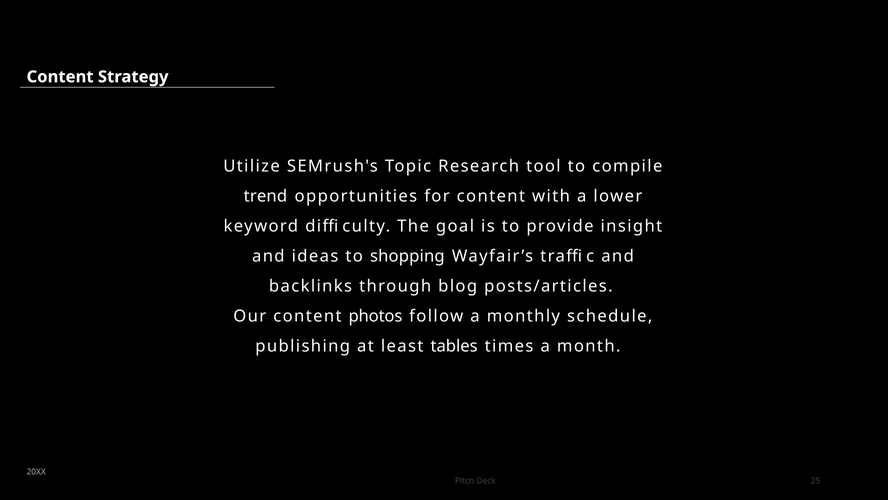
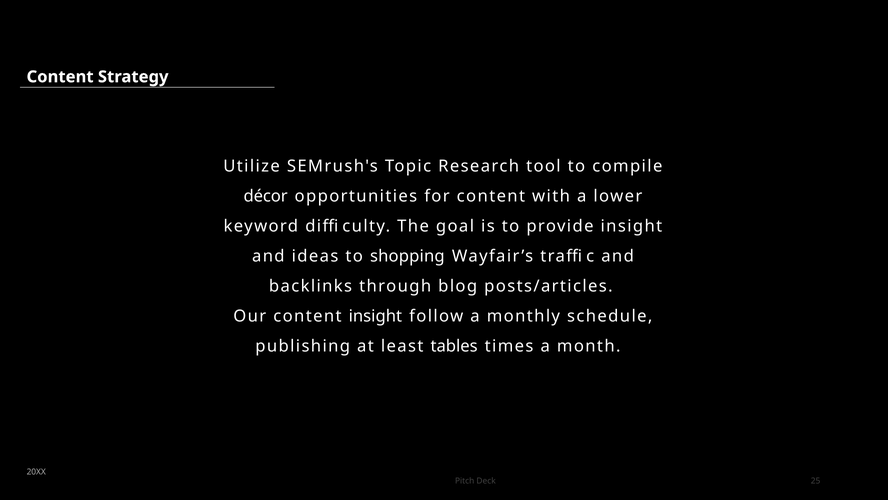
trend: trend -> décor (266, 196)
content photos: photos -> insight (375, 316)
